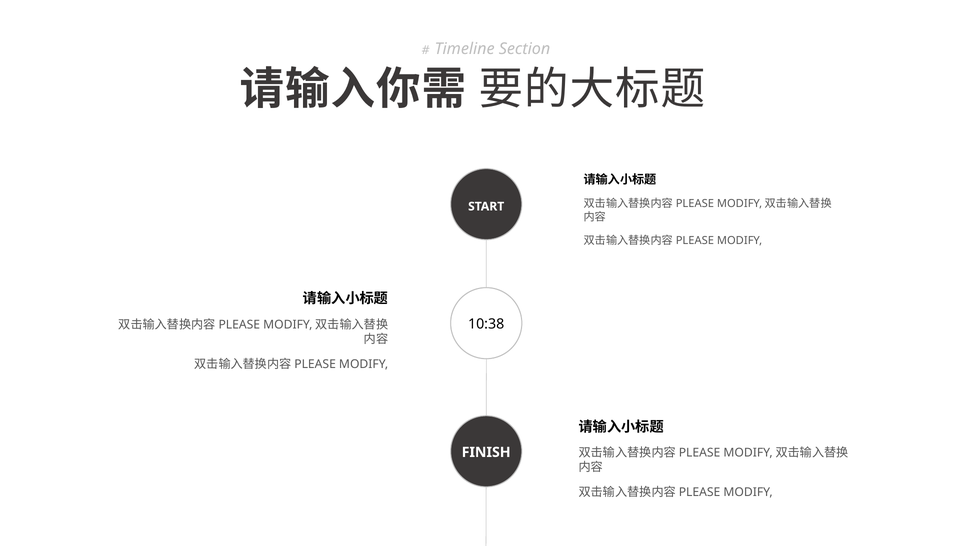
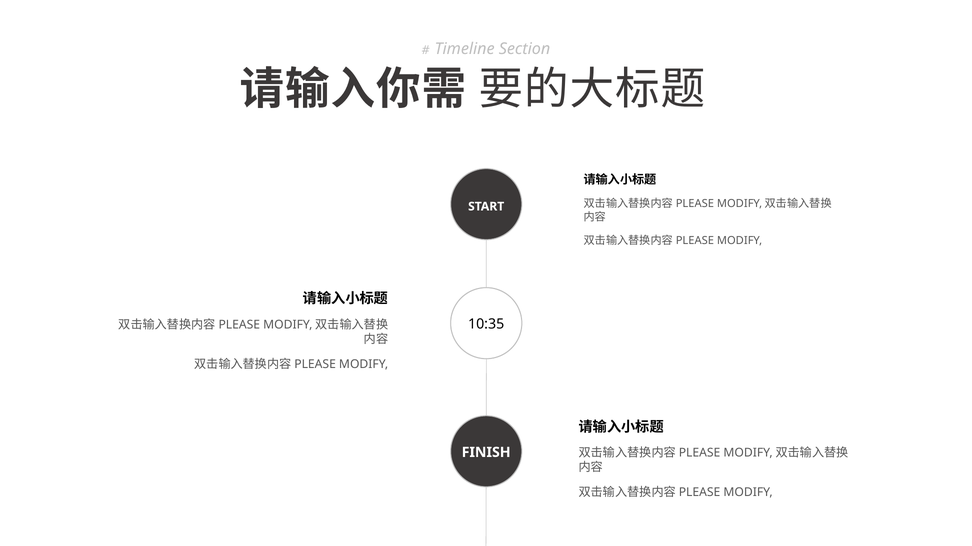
10:38: 10:38 -> 10:35 (486, 324)
